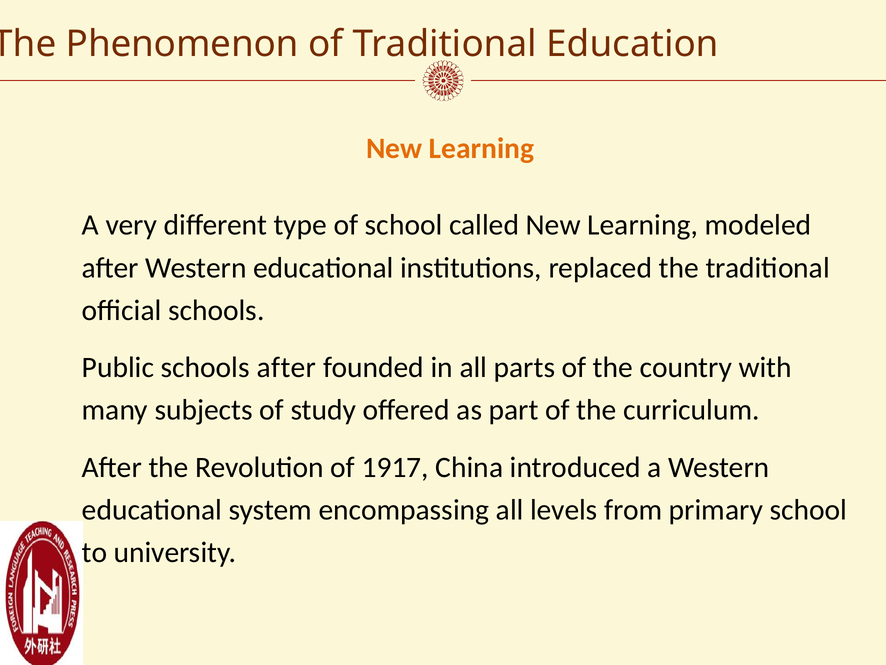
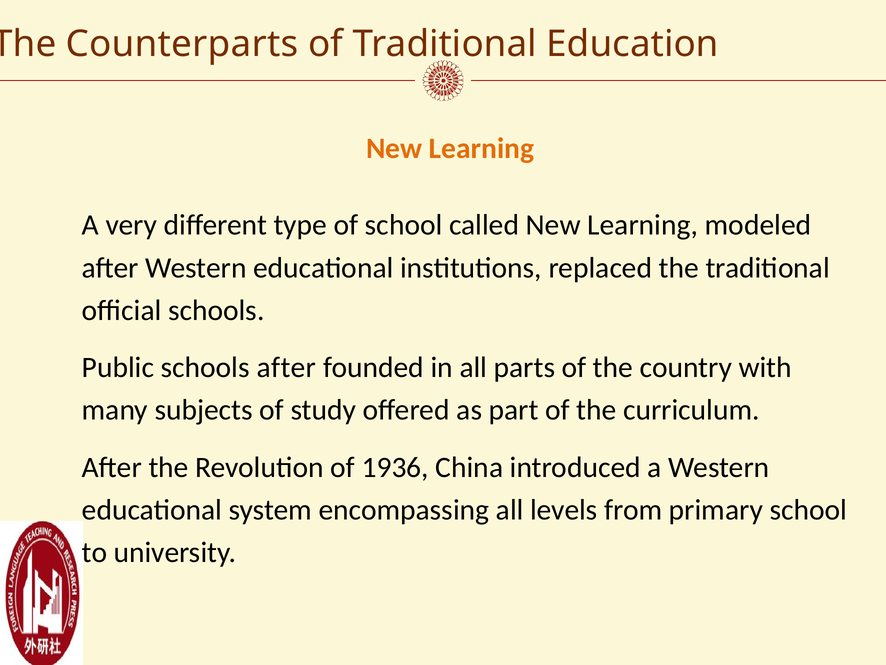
Phenomenon: Phenomenon -> Counterparts (182, 44)
1917: 1917 -> 1936 (395, 467)
